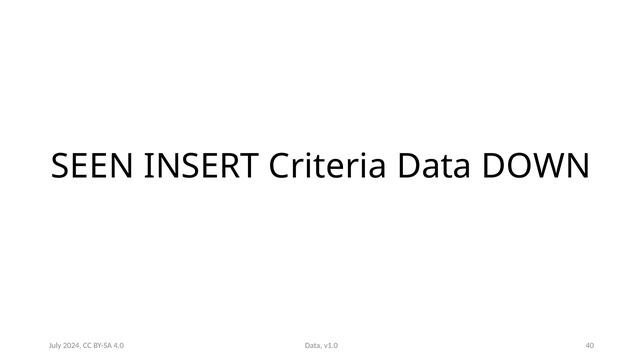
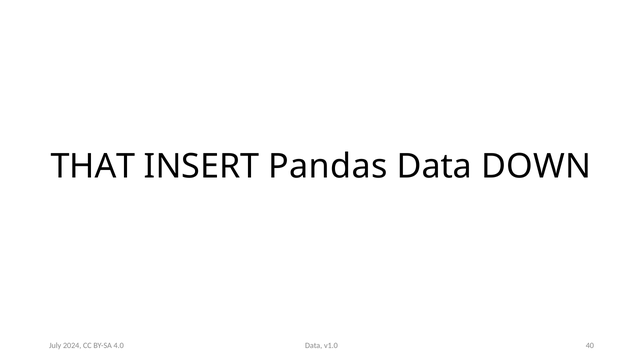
SEEN: SEEN -> THAT (93, 166)
Criteria: Criteria -> Pandas (328, 166)
